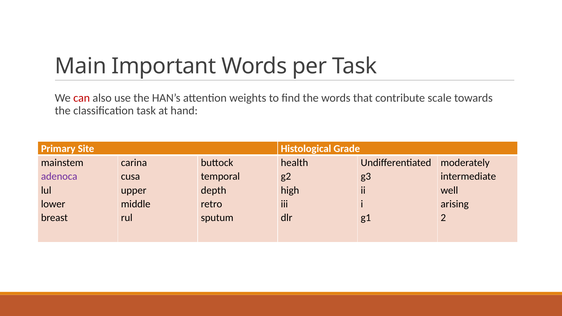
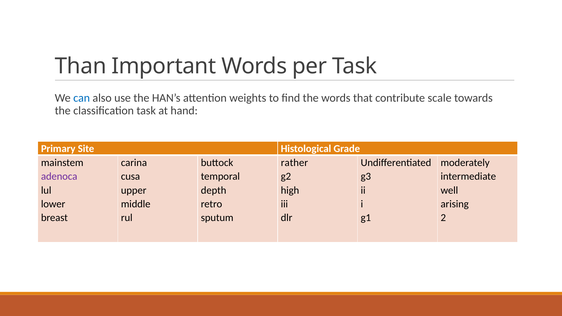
Main: Main -> Than (81, 66)
can colour: red -> blue (82, 98)
health: health -> rather (294, 163)
